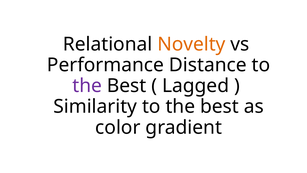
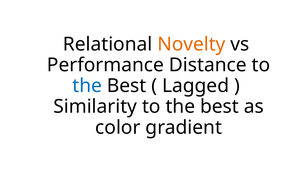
the colour: purple -> blue (87, 86)
